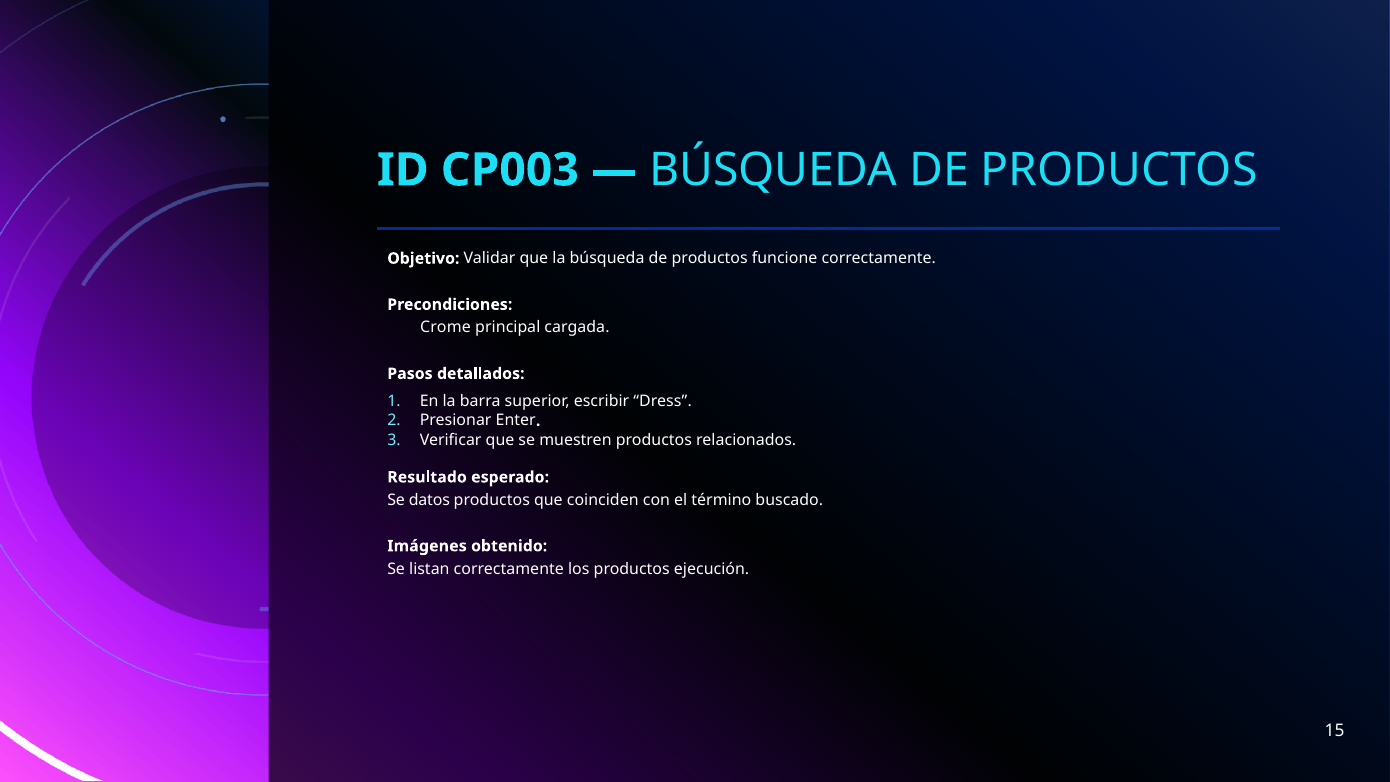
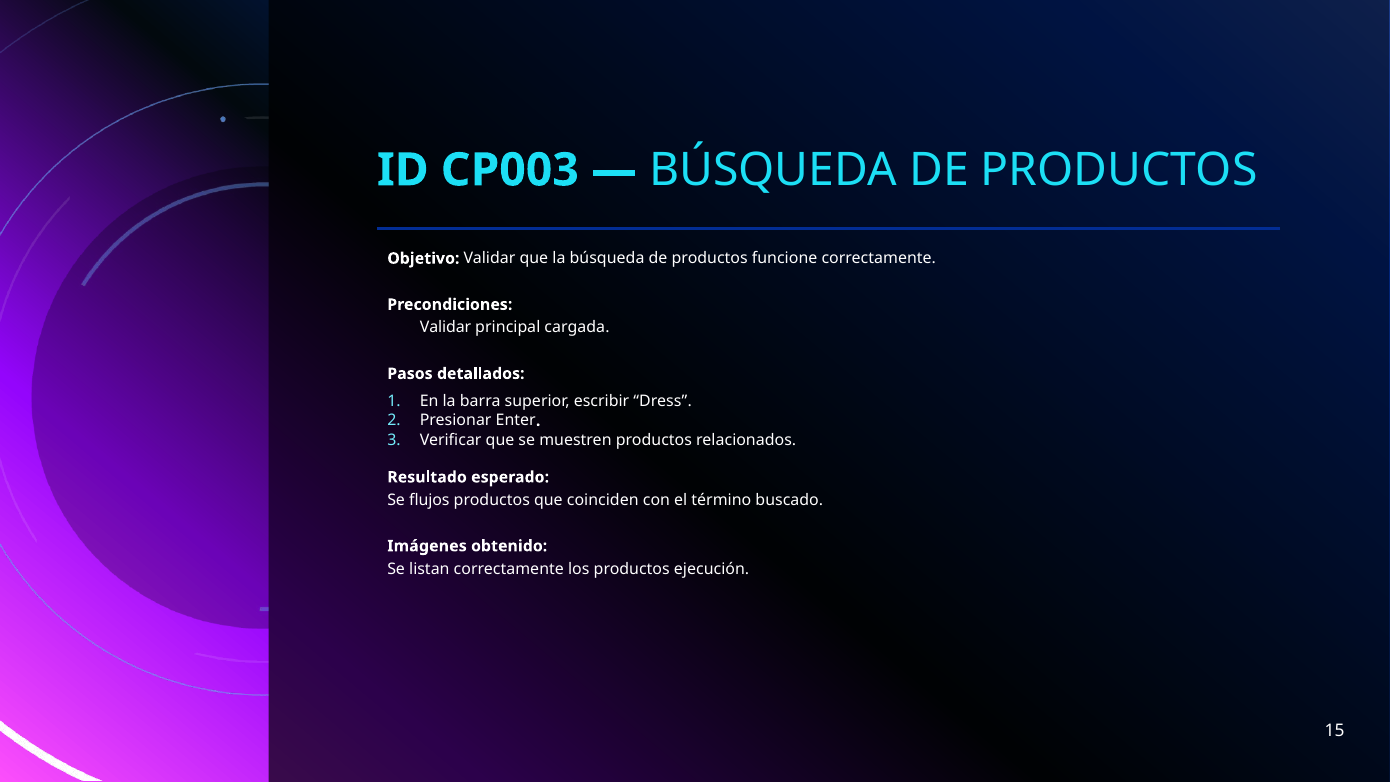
Crome: Crome -> Validar (446, 327)
datos: datos -> flujos (429, 500)
